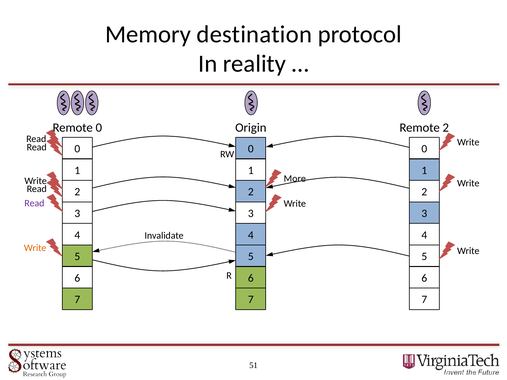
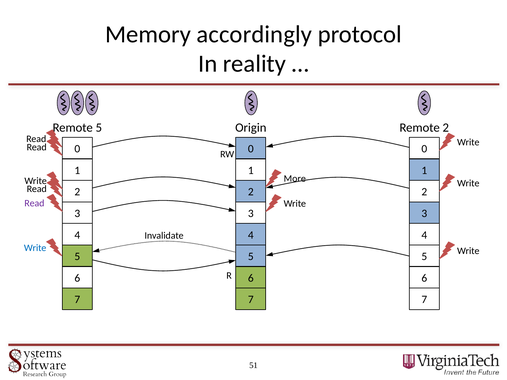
destination: destination -> accordingly (254, 34)
0: 0 -> 5 (99, 128)
Write colour: orange -> blue (35, 248)
